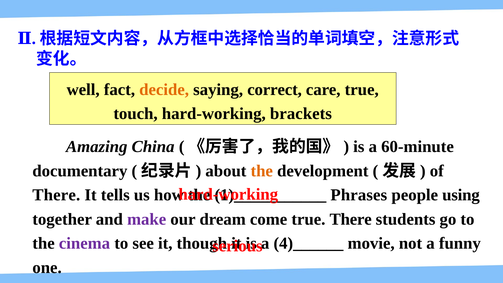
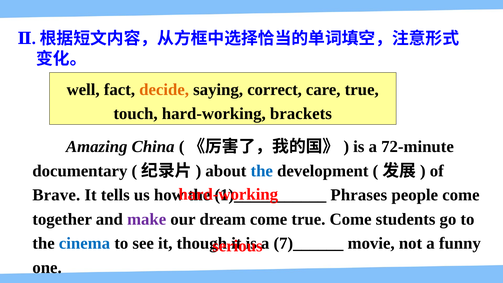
60-minute: 60-minute -> 72-minute (418, 147)
the colour: orange -> blue (262, 171)
There: There -> Brave (56, 195)
people using: using -> come (461, 195)
true There: There -> Come (351, 219)
cinema colour: purple -> blue (84, 243)
4)______: 4)______ -> 7)______ (308, 243)
